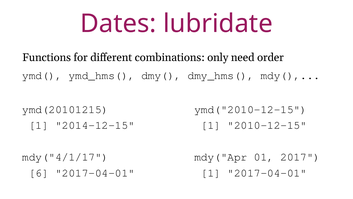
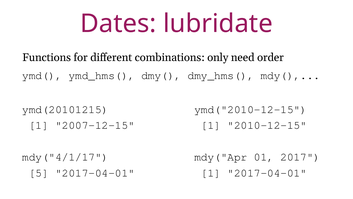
2014-12-15: 2014-12-15 -> 2007-12-15 (95, 125)
6: 6 -> 5 (39, 172)
